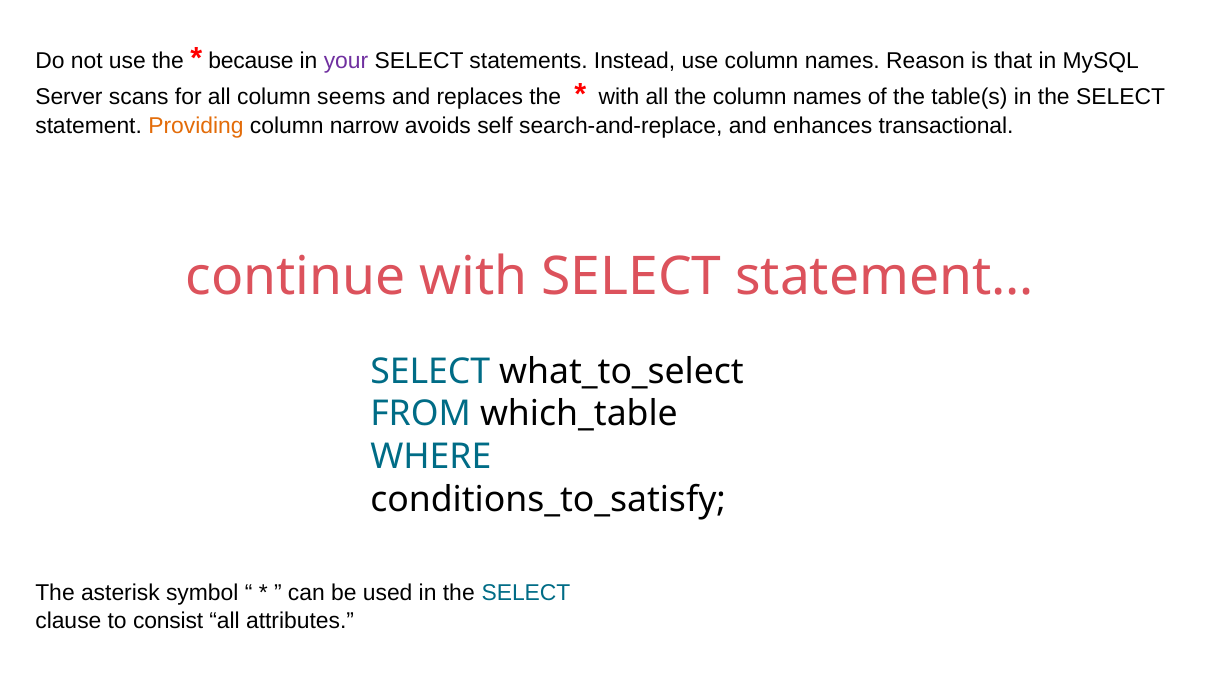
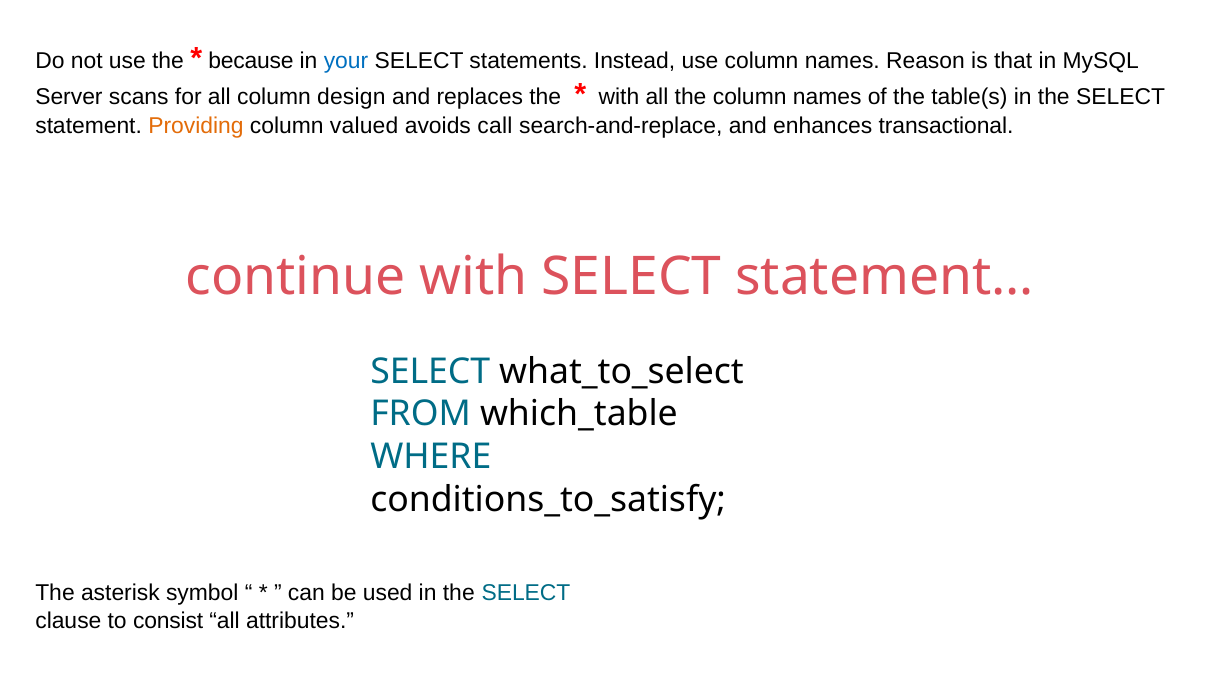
your colour: purple -> blue (346, 61)
seems: seems -> design (351, 97)
narrow: narrow -> valued (364, 126)
self: self -> call (495, 126)
